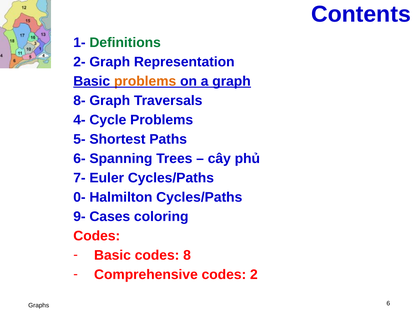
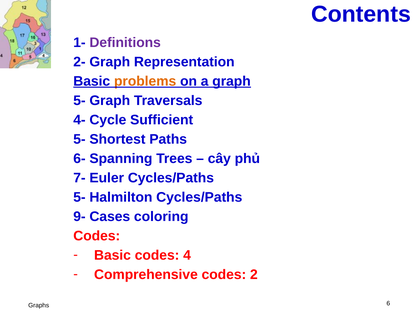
Definitions colour: green -> purple (125, 42)
8-: 8- -> 5- (79, 101)
Cycle Problems: Problems -> Sufficient (162, 120)
0-: 0- -> 5- (79, 197)
8: 8 -> 4 (187, 255)
